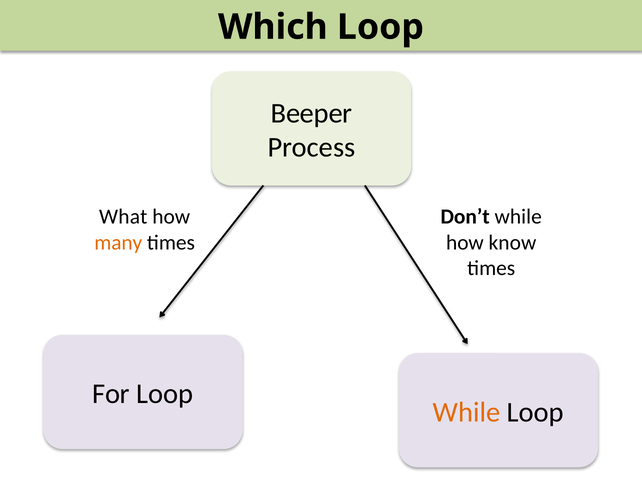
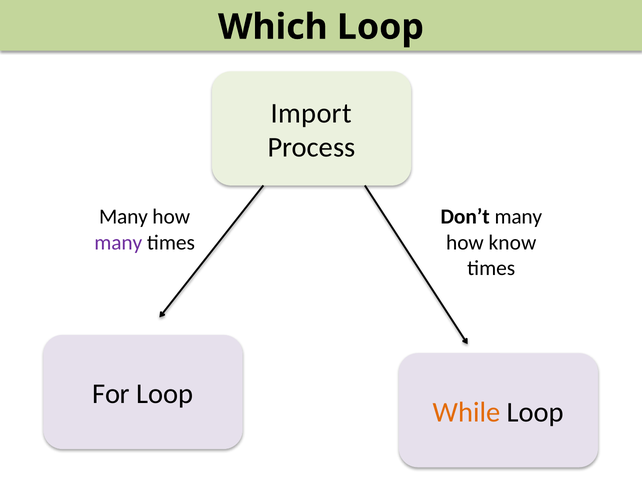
Beeper: Beeper -> Import (311, 113)
What: What -> Many (123, 217)
Don’t while: while -> many (518, 217)
many colour: orange -> purple (118, 242)
